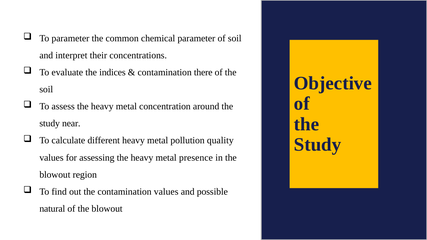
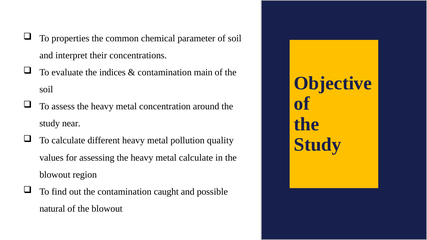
To parameter: parameter -> properties (70, 38)
there: there -> main (203, 72)
metal presence: presence -> calculate (196, 158)
contamination values: values -> caught (166, 192)
